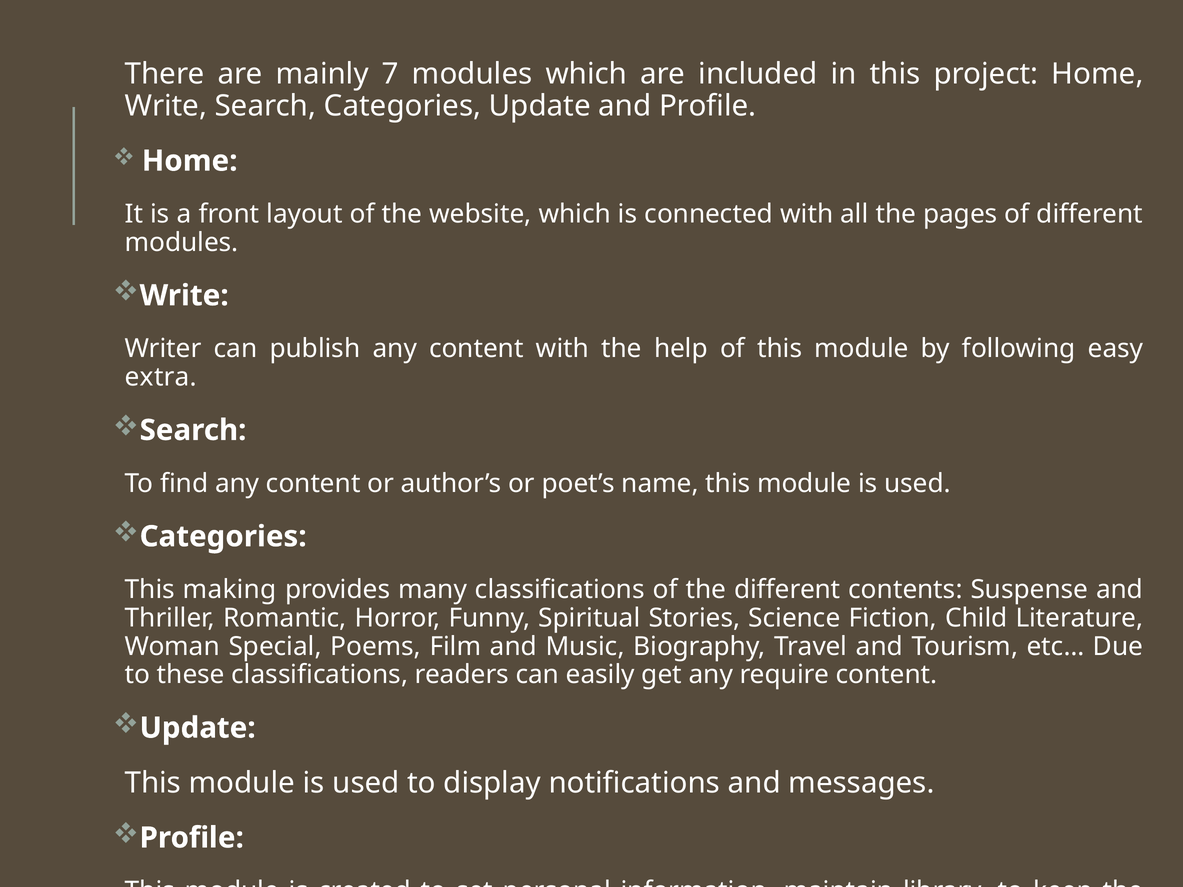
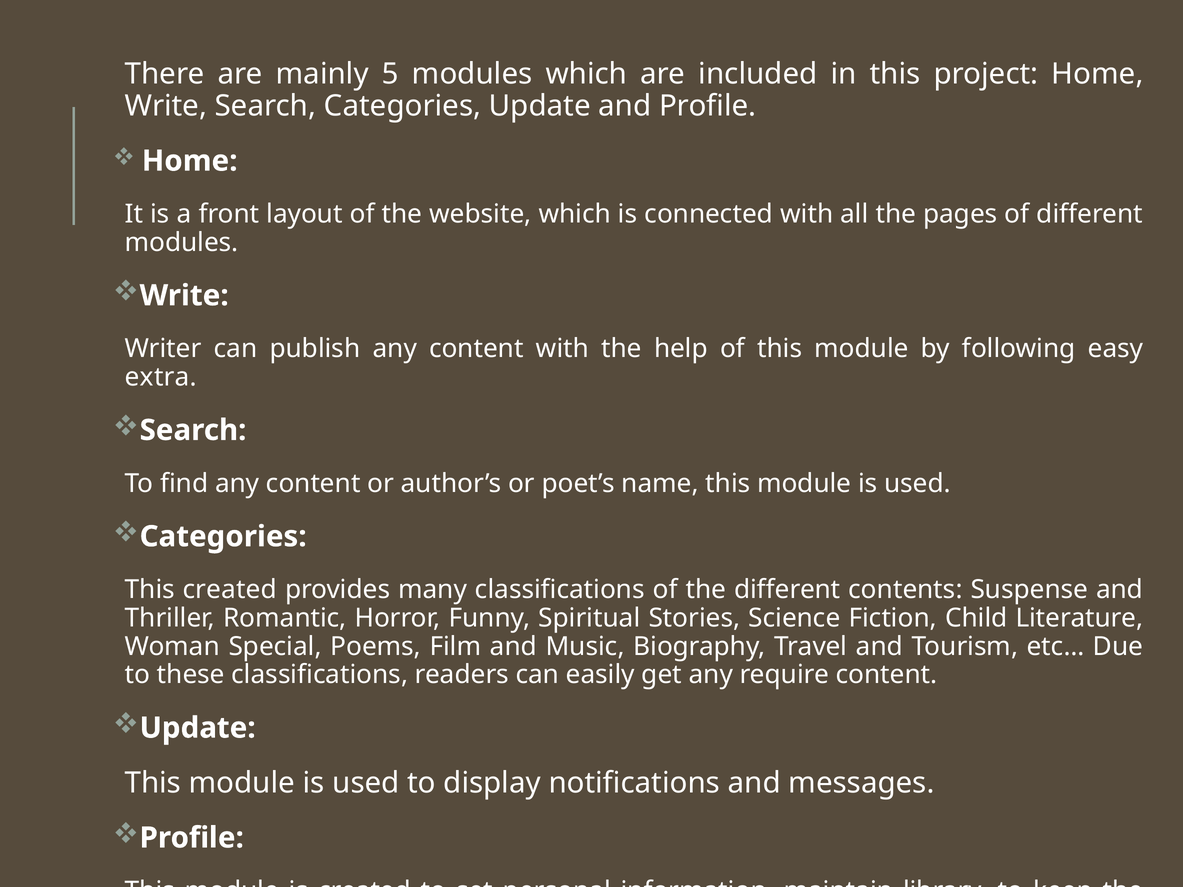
7: 7 -> 5 (390, 74)
This making: making -> created (230, 590)
